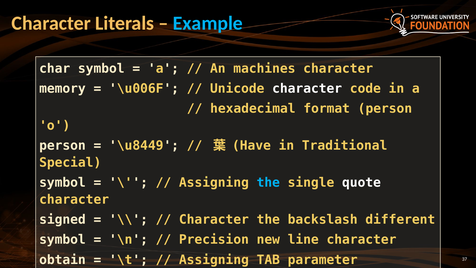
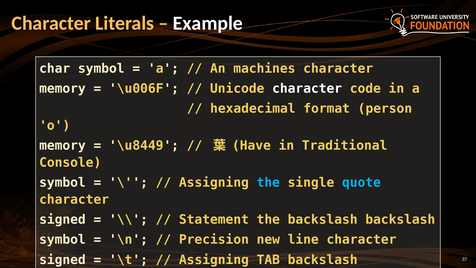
Example colour: light blue -> white (208, 23)
person: person -> memory (62, 146)
Special: Special -> Console (70, 163)
quote colour: white -> light blue (361, 183)
Character: Character -> Statement (214, 220)
backslash different: different -> backslash (400, 220)
obtain: obtain -> signed (62, 260)
TAB parameter: parameter -> backslash (323, 260)
